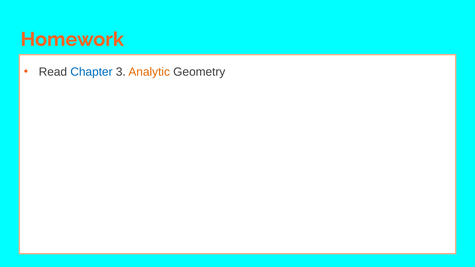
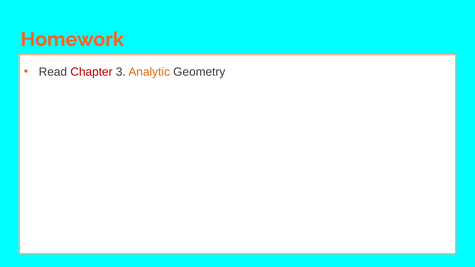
Chapter colour: blue -> red (91, 72)
